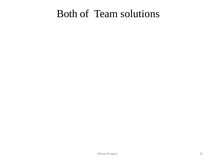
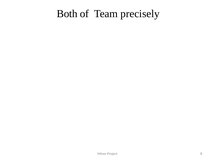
solutions: solutions -> precisely (140, 14)
